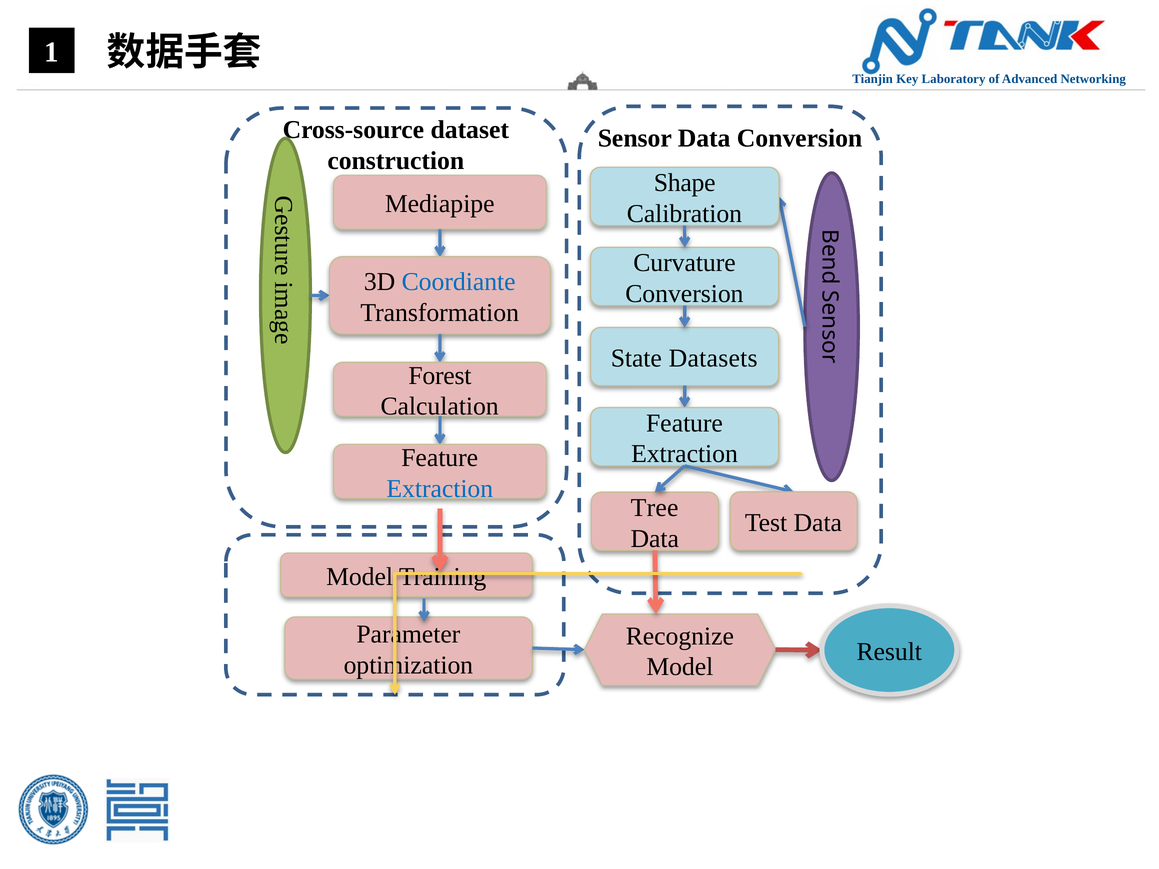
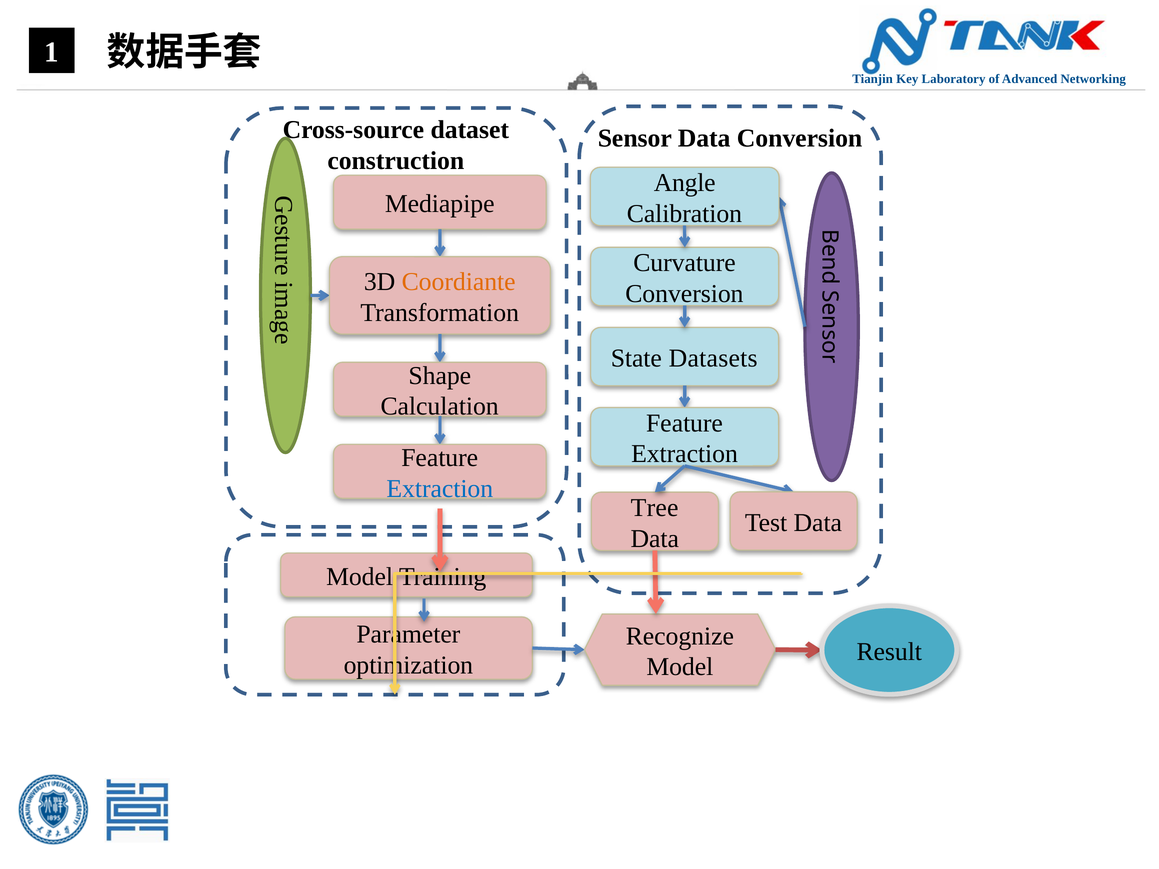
Shape: Shape -> Angle (685, 183)
Coordiante colour: blue -> orange (459, 282)
Forest: Forest -> Shape (440, 376)
